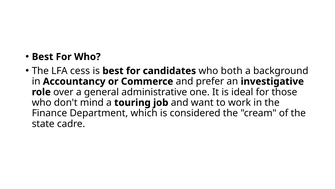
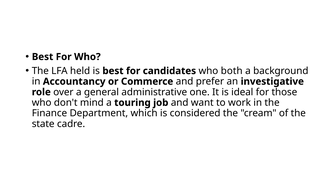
cess: cess -> held (80, 71)
